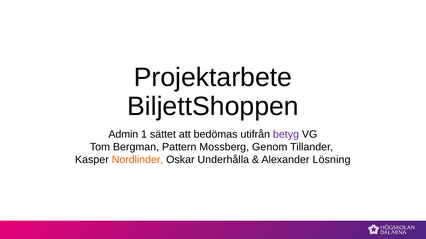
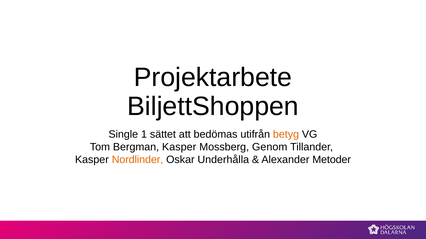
Admin: Admin -> Single (123, 135)
betyg colour: purple -> orange (286, 135)
Bergman Pattern: Pattern -> Kasper (179, 147)
Lösning: Lösning -> Metoder (332, 160)
